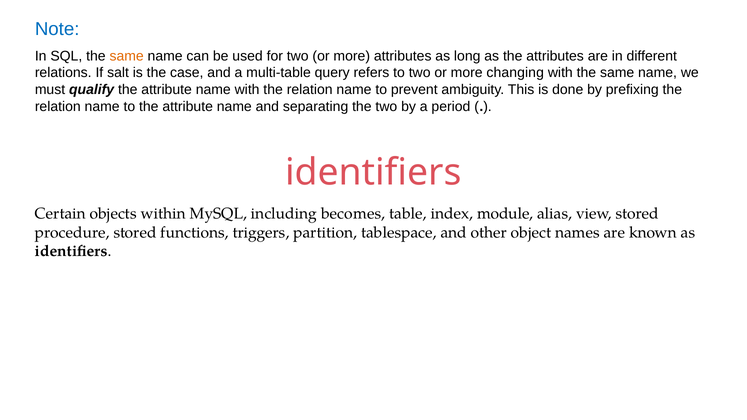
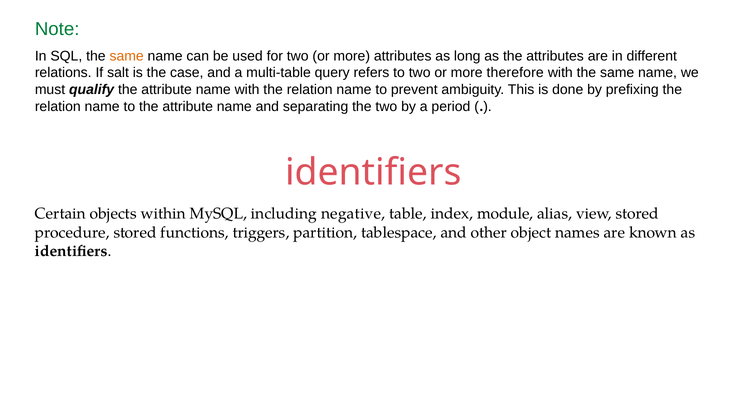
Note colour: blue -> green (57, 29)
changing: changing -> therefore (515, 73)
becomes: becomes -> negative (353, 214)
